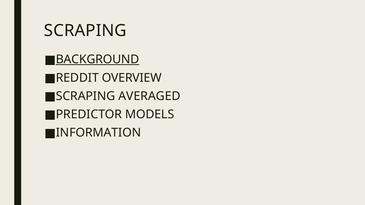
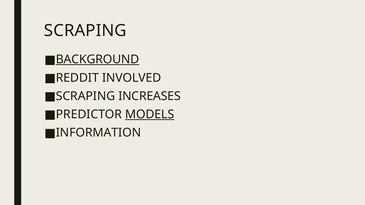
OVERVIEW: OVERVIEW -> INVOLVED (132, 78)
AVERAGED: AVERAGED -> INCREASES (150, 96)
MODELS underline: none -> present (150, 114)
